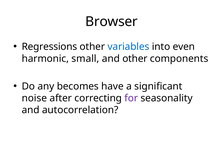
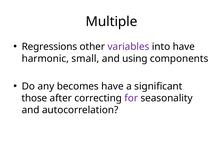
Browser: Browser -> Multiple (112, 22)
variables colour: blue -> purple (128, 47)
into even: even -> have (184, 47)
and other: other -> using (135, 59)
noise: noise -> those (34, 98)
